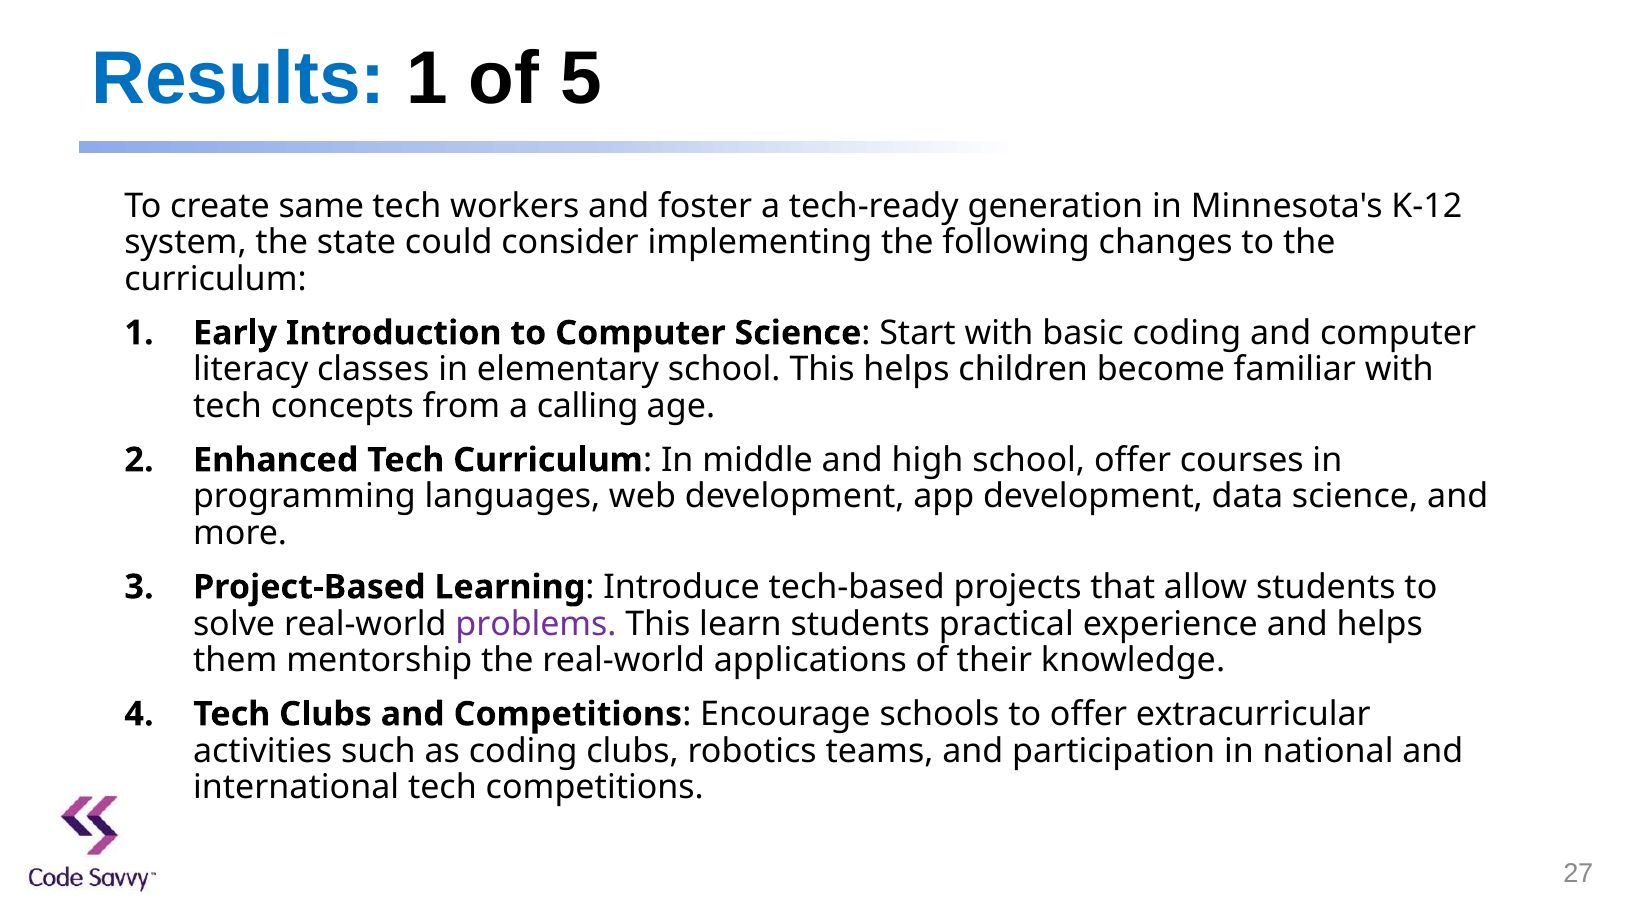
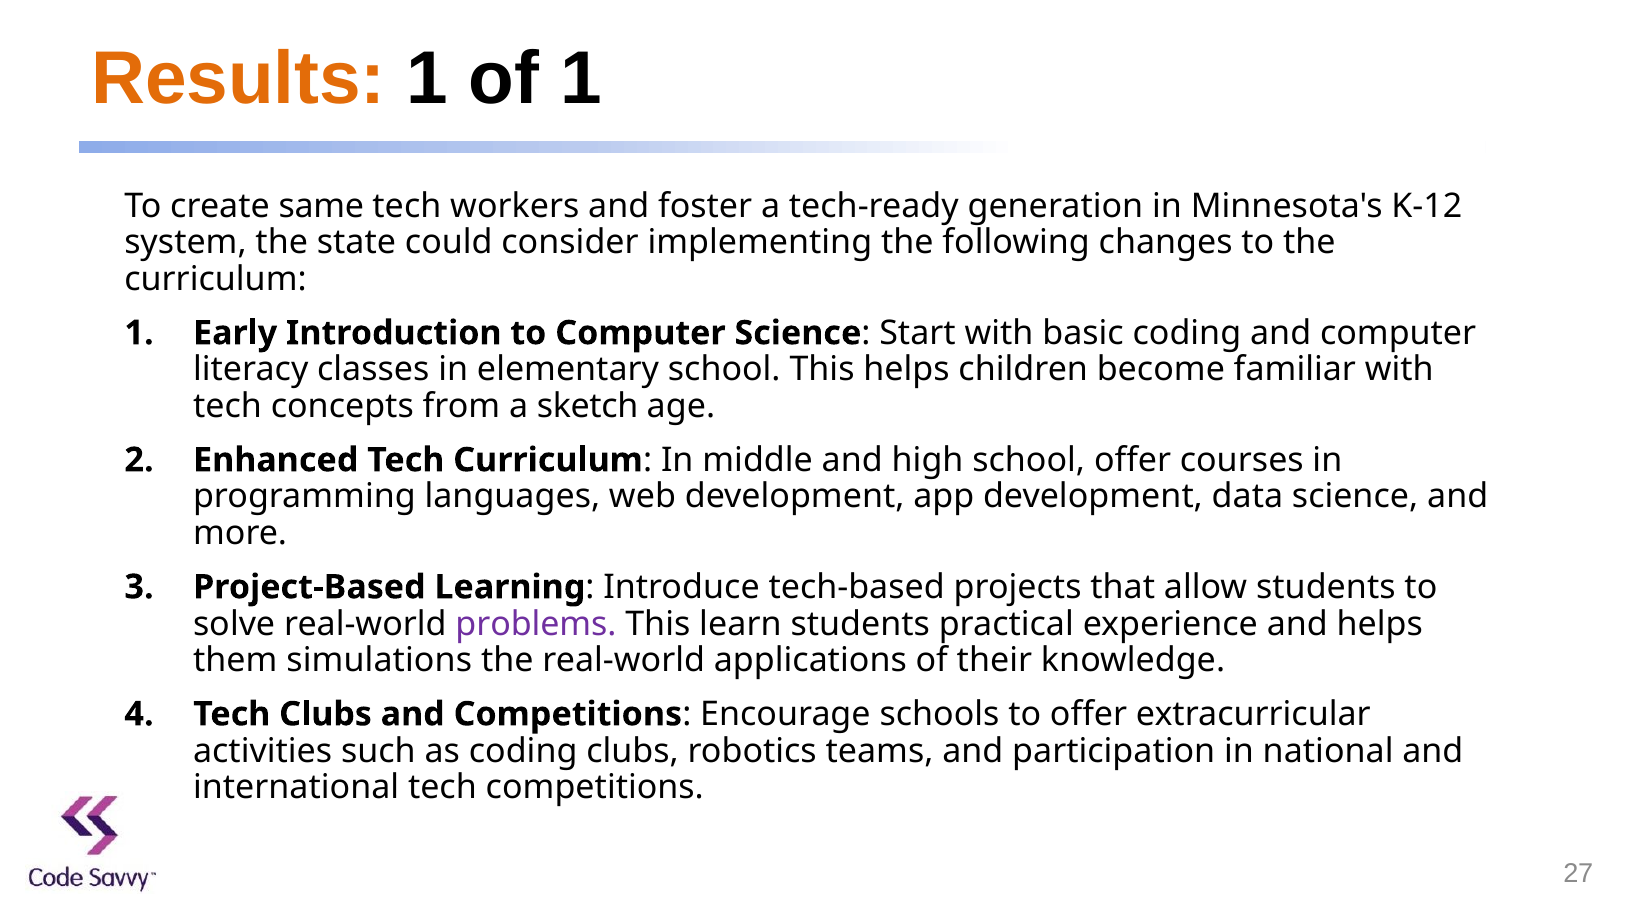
Results colour: blue -> orange (238, 79)
of 5: 5 -> 1 (581, 79)
calling: calling -> sketch (588, 407)
mentorship: mentorship -> simulations (379, 661)
